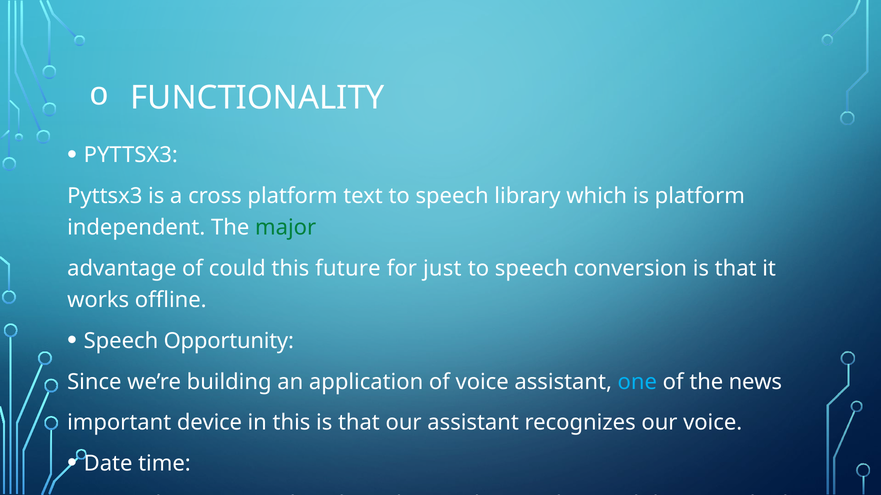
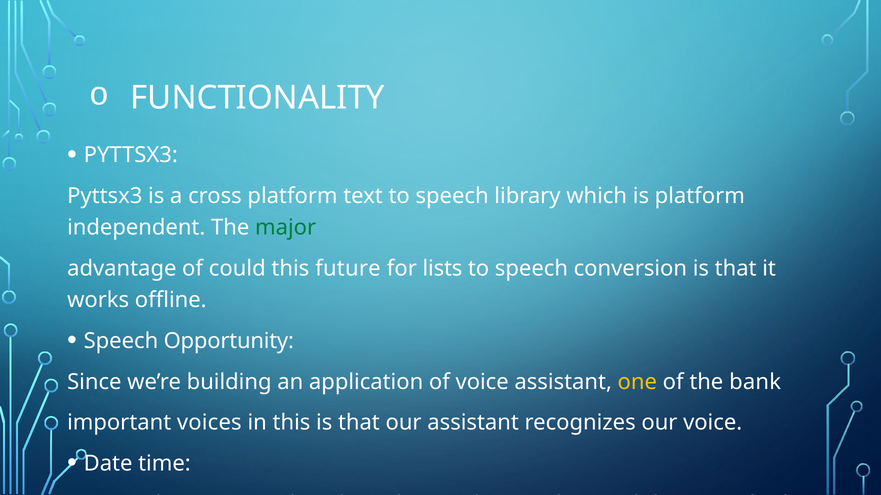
just: just -> lists (442, 269)
one colour: light blue -> yellow (637, 382)
news: news -> bank (755, 382)
device: device -> voices (209, 423)
